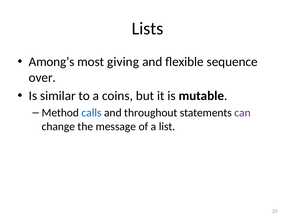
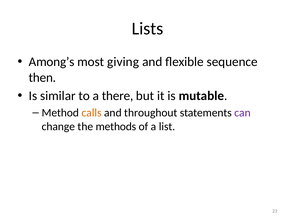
over: over -> then (42, 78)
coins: coins -> there (118, 96)
calls colour: blue -> orange (92, 113)
message: message -> methods (116, 127)
